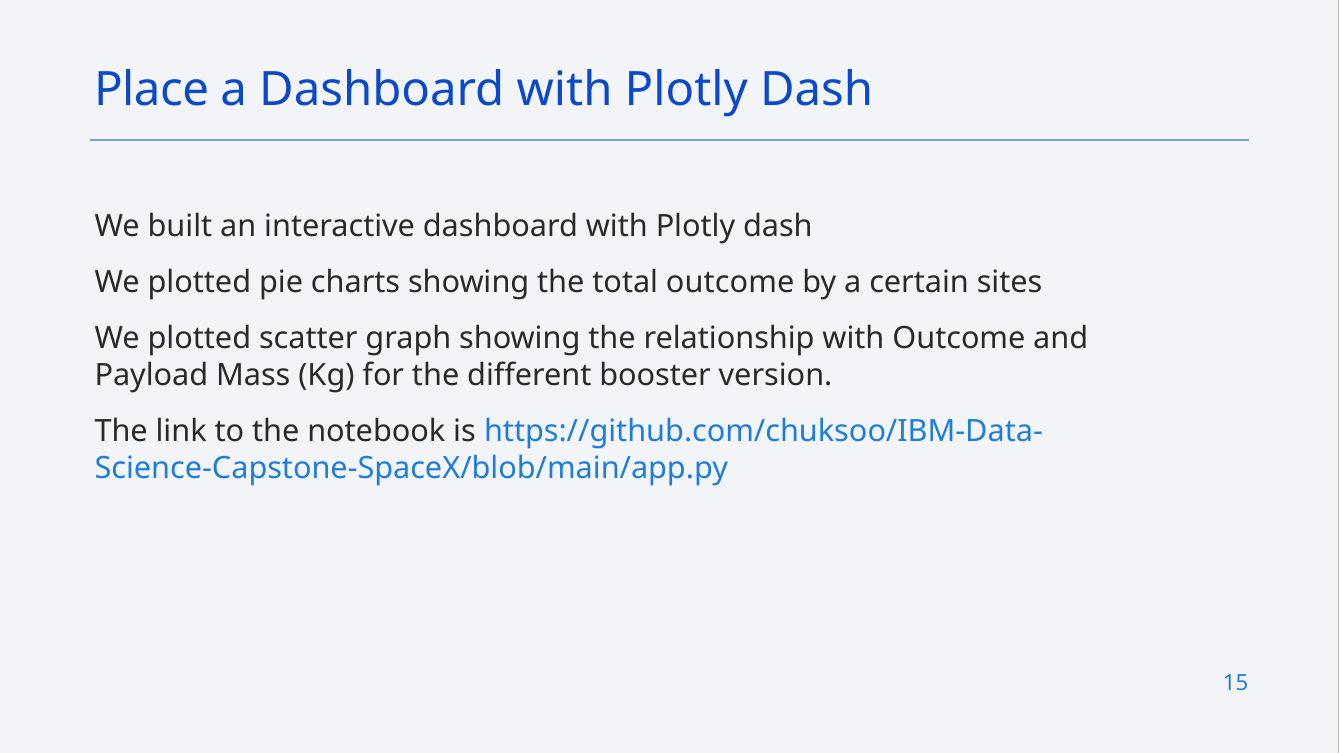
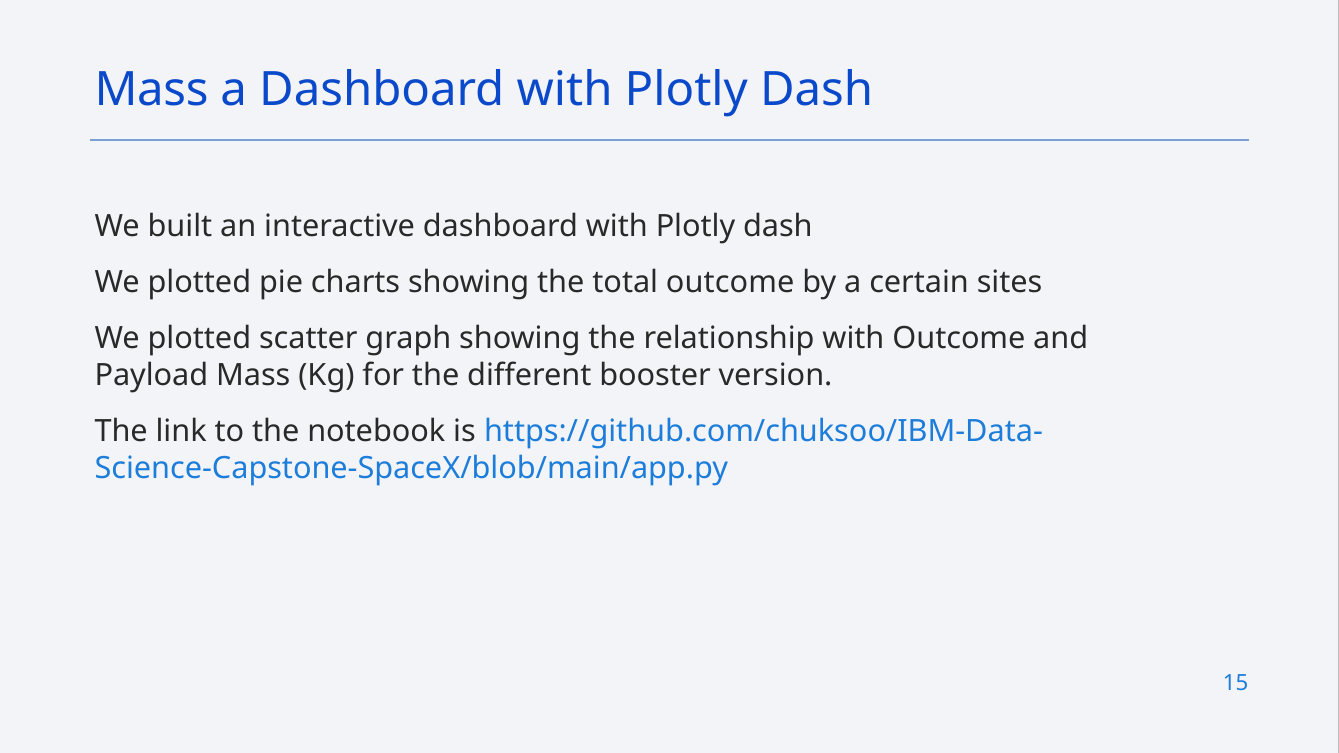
Place: Place -> Mass (152, 89)
